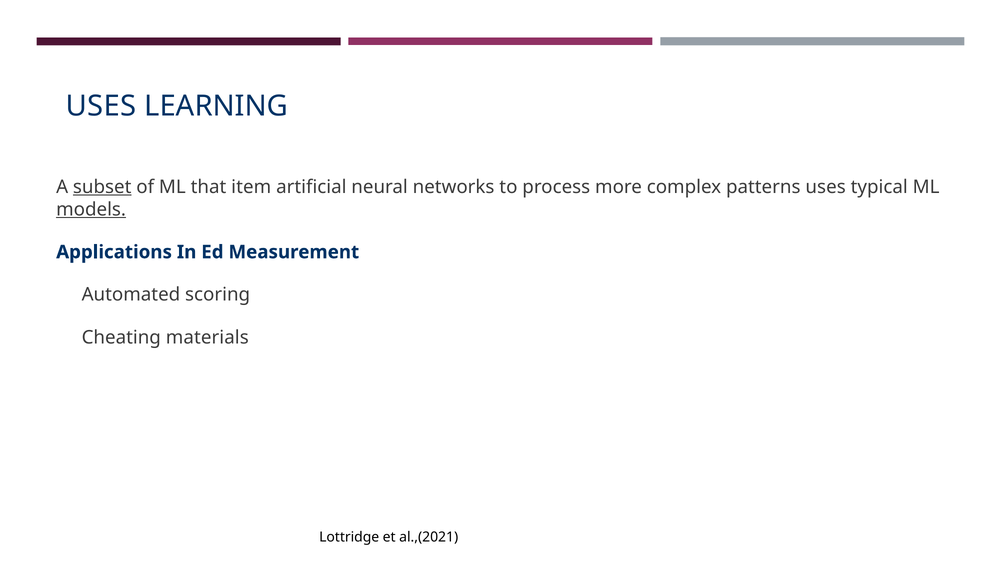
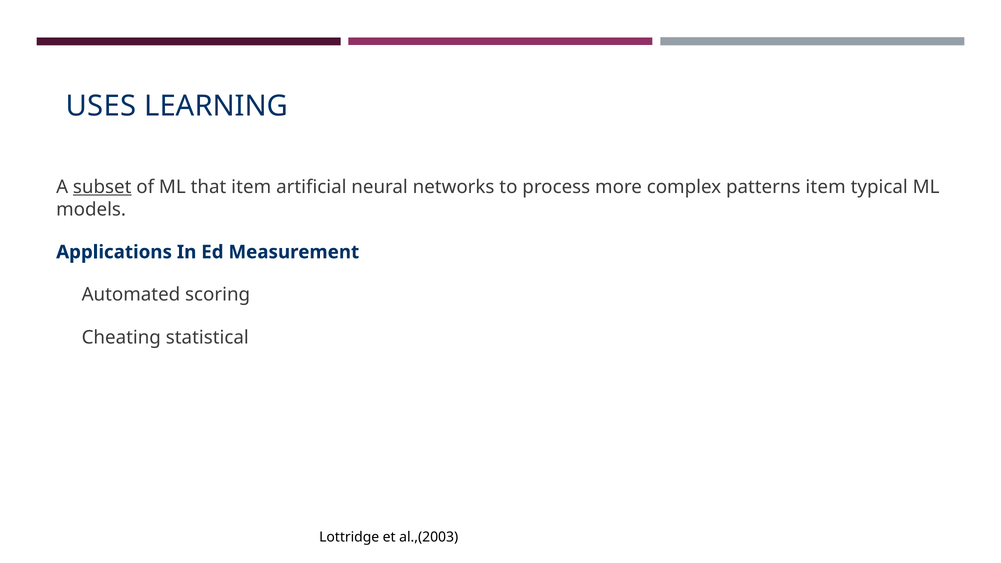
patterns uses: uses -> item (826, 187)
models underline: present -> none (91, 209)
materials: materials -> statistical (207, 337)
al.,(2021: al.,(2021 -> al.,(2003 (429, 537)
